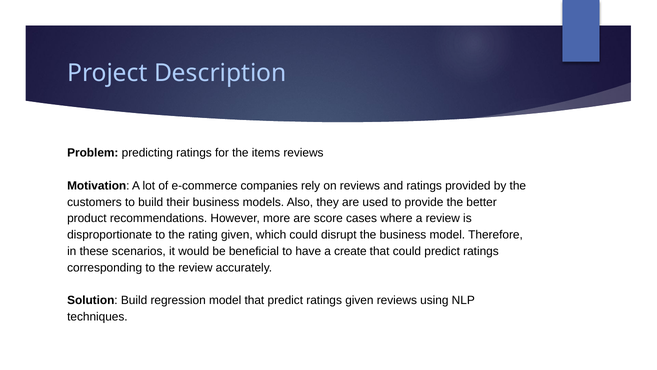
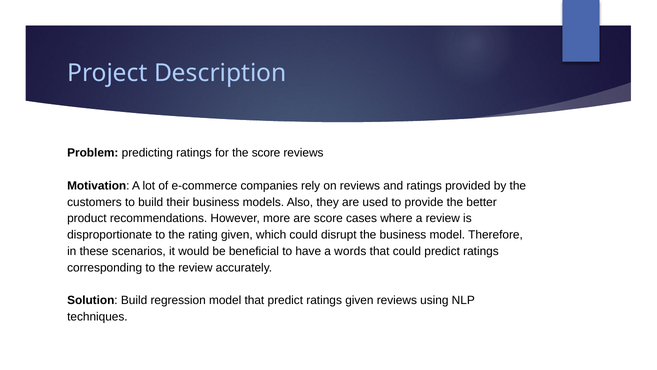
the items: items -> score (266, 153)
create: create -> words (350, 251)
